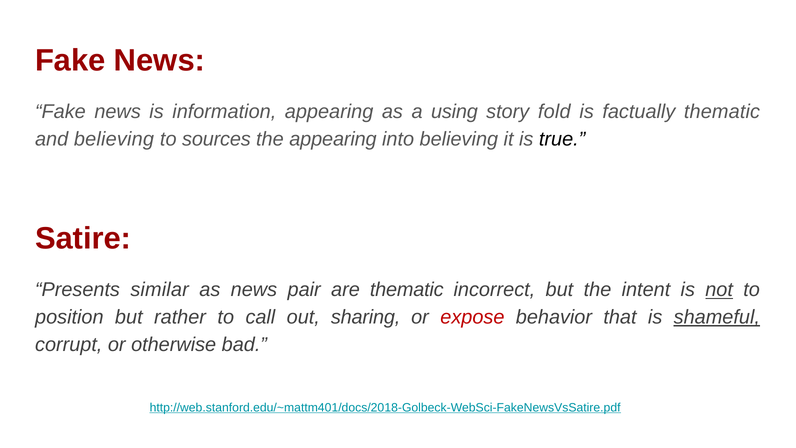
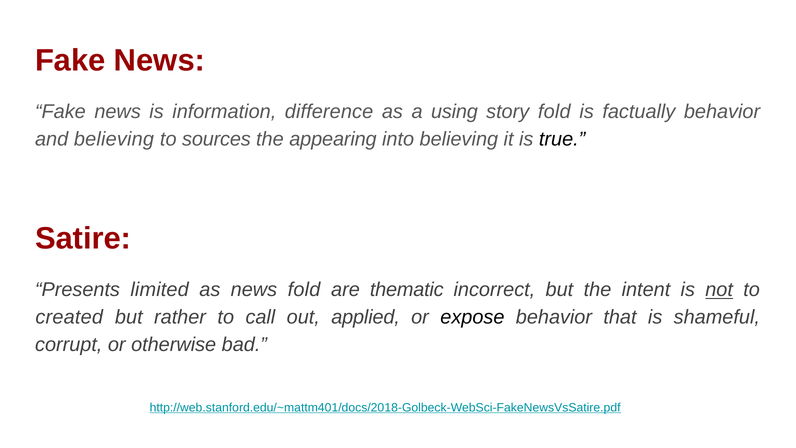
information appearing: appearing -> difference (329, 112)
factually thematic: thematic -> behavior (722, 112)
similar: similar -> limited (160, 290)
news pair: pair -> fold (304, 290)
position: position -> created (69, 317)
sharing: sharing -> applied (366, 317)
expose colour: red -> black (472, 317)
shameful underline: present -> none (717, 317)
